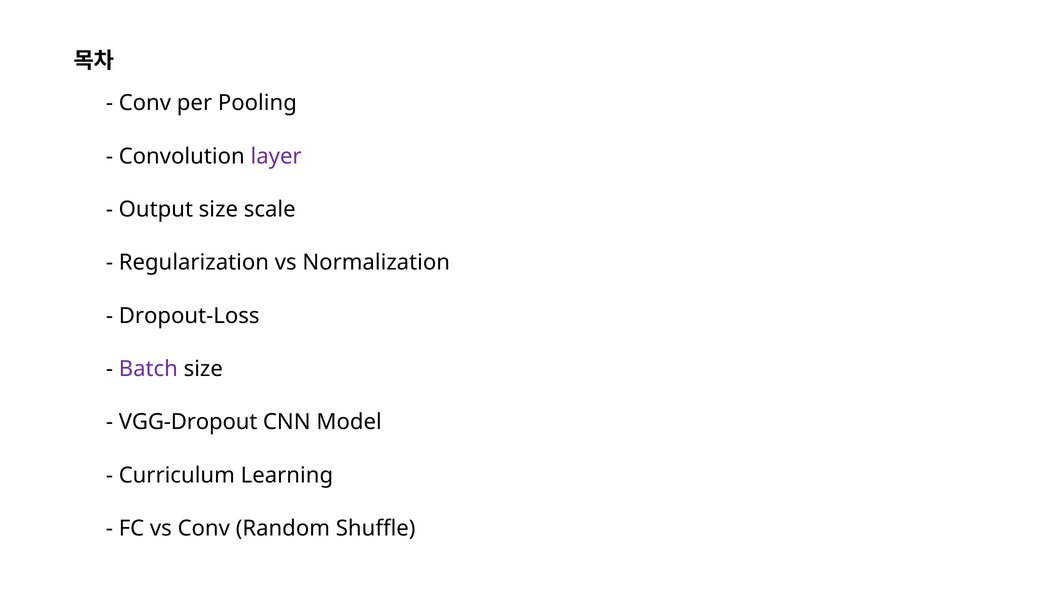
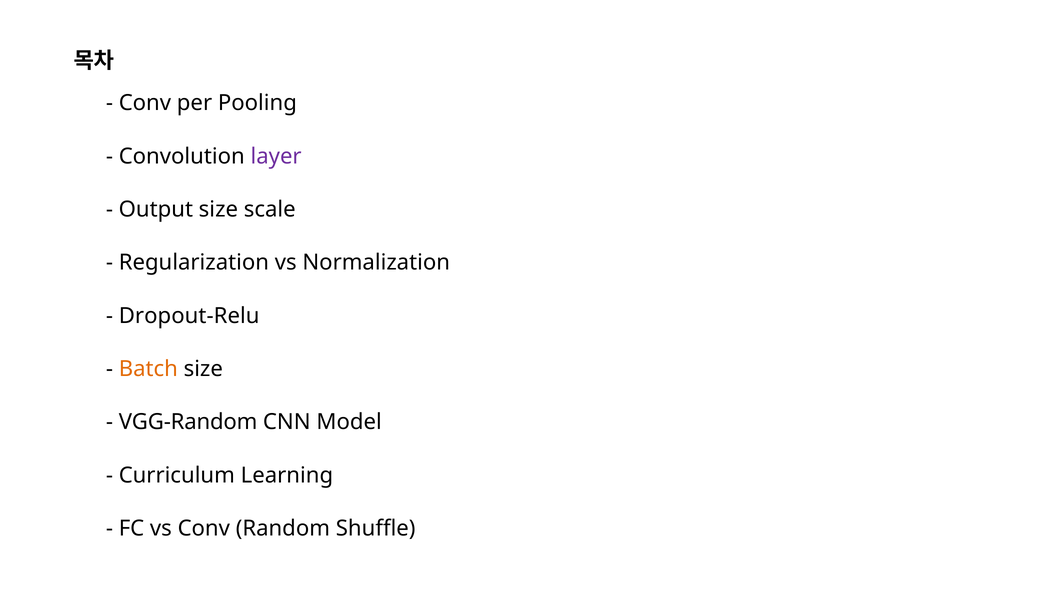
Dropout-Loss: Dropout-Loss -> Dropout-Relu (189, 315)
Batch colour: purple -> orange (148, 369)
VGG-Dropout: VGG-Dropout -> VGG-Random (188, 422)
